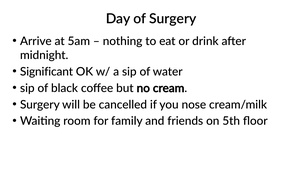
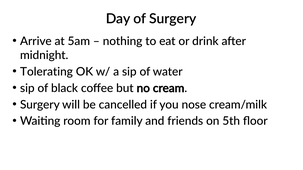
Significant: Significant -> Tolerating (46, 72)
